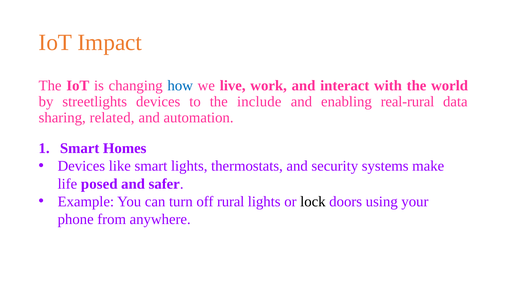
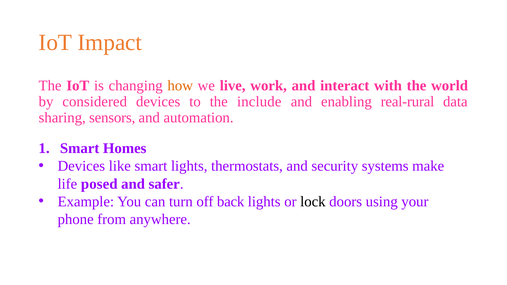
how colour: blue -> orange (180, 86)
streetlights: streetlights -> considered (95, 102)
related: related -> sensors (112, 118)
rural: rural -> back (231, 202)
